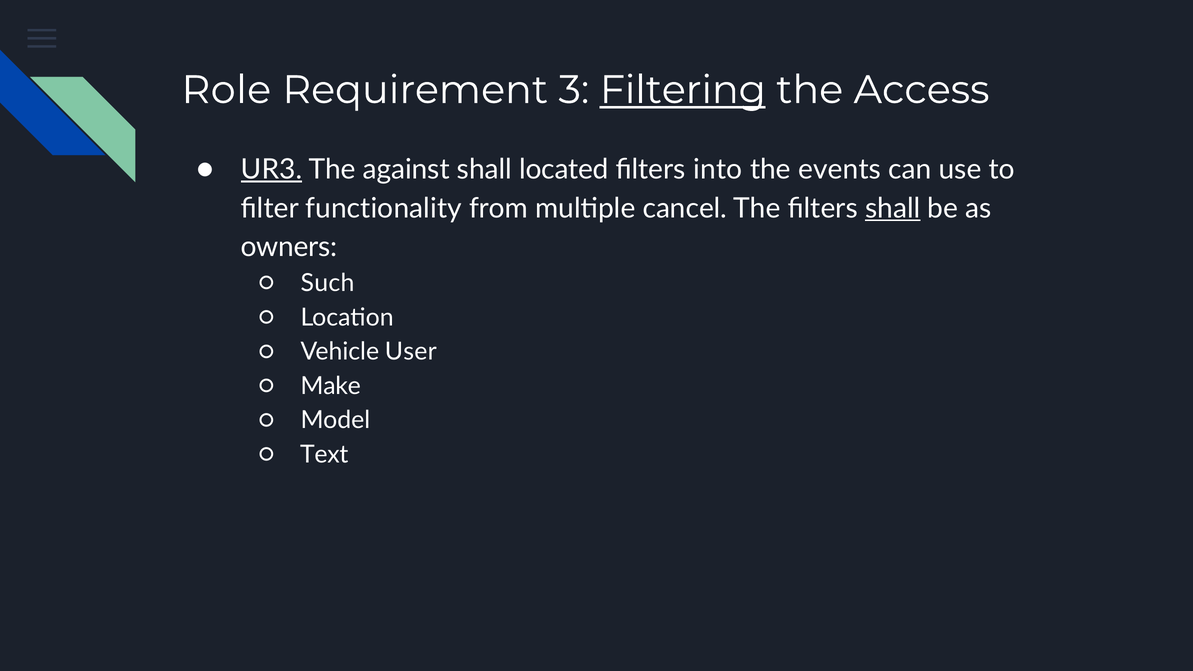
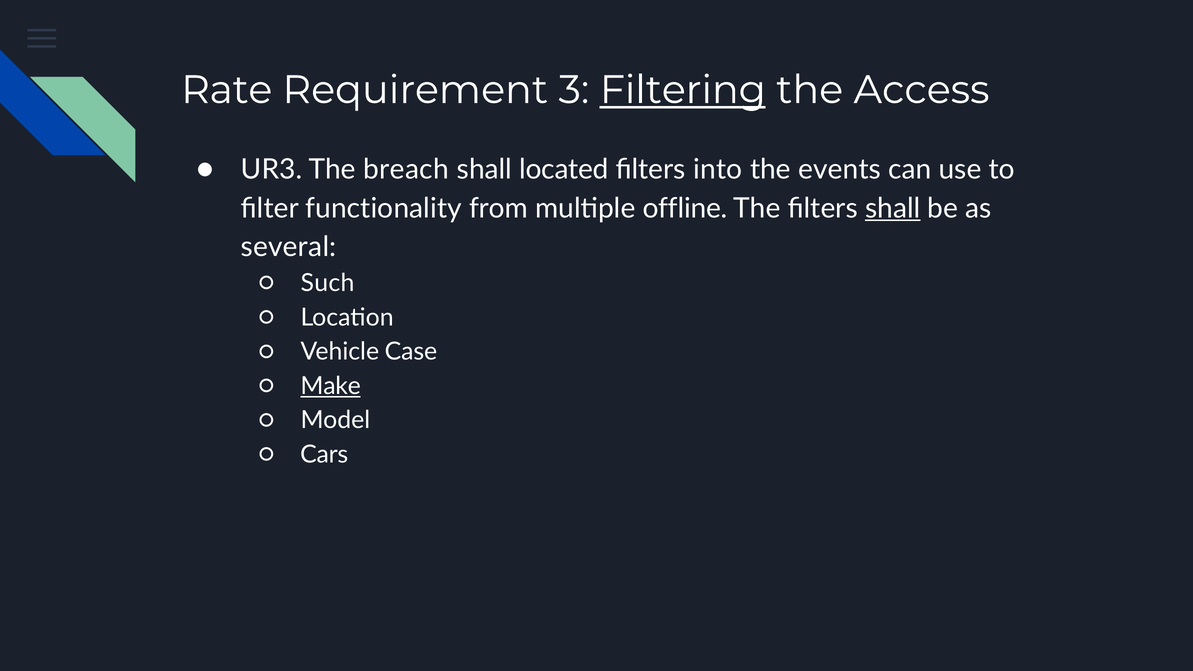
Role: Role -> Rate (227, 90)
UR3 underline: present -> none (272, 169)
against: against -> breach (406, 169)
cancel: cancel -> offline (685, 208)
owners: owners -> several (289, 247)
User: User -> Case (411, 352)
Make underline: none -> present (331, 386)
Text: Text -> Cars (324, 455)
